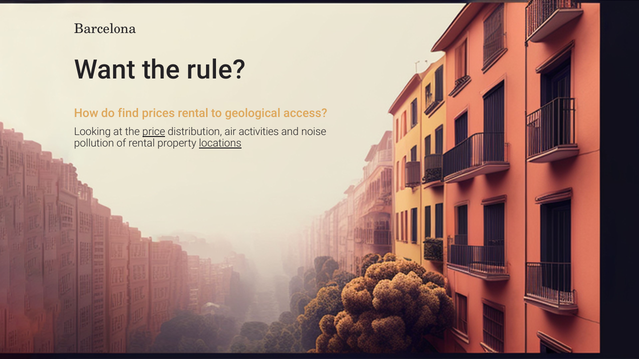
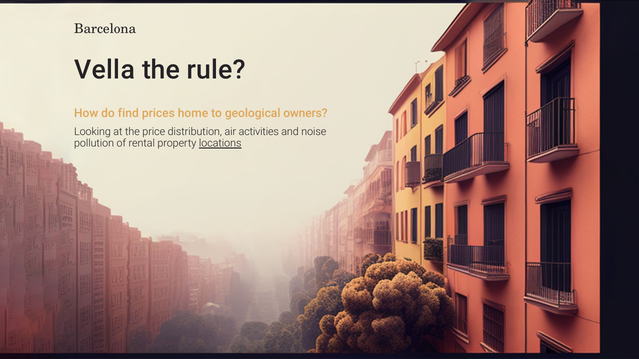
Want: Want -> Vella (105, 70)
prices rental: rental -> home (193, 114)
access: access -> owners (305, 114)
price underline: present -> none (154, 132)
